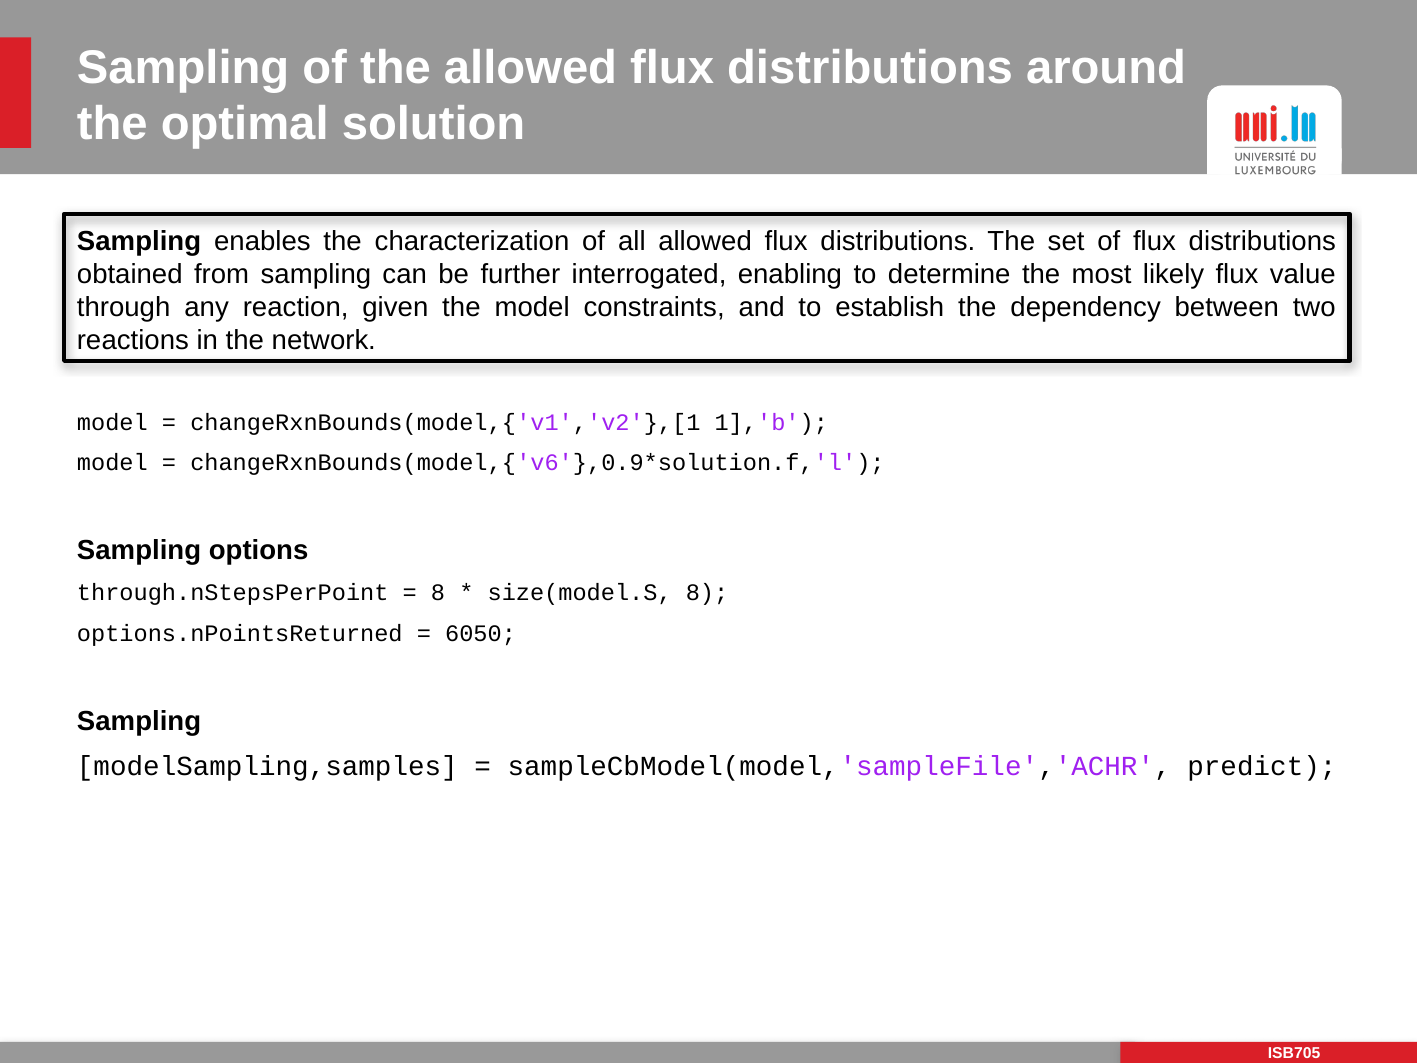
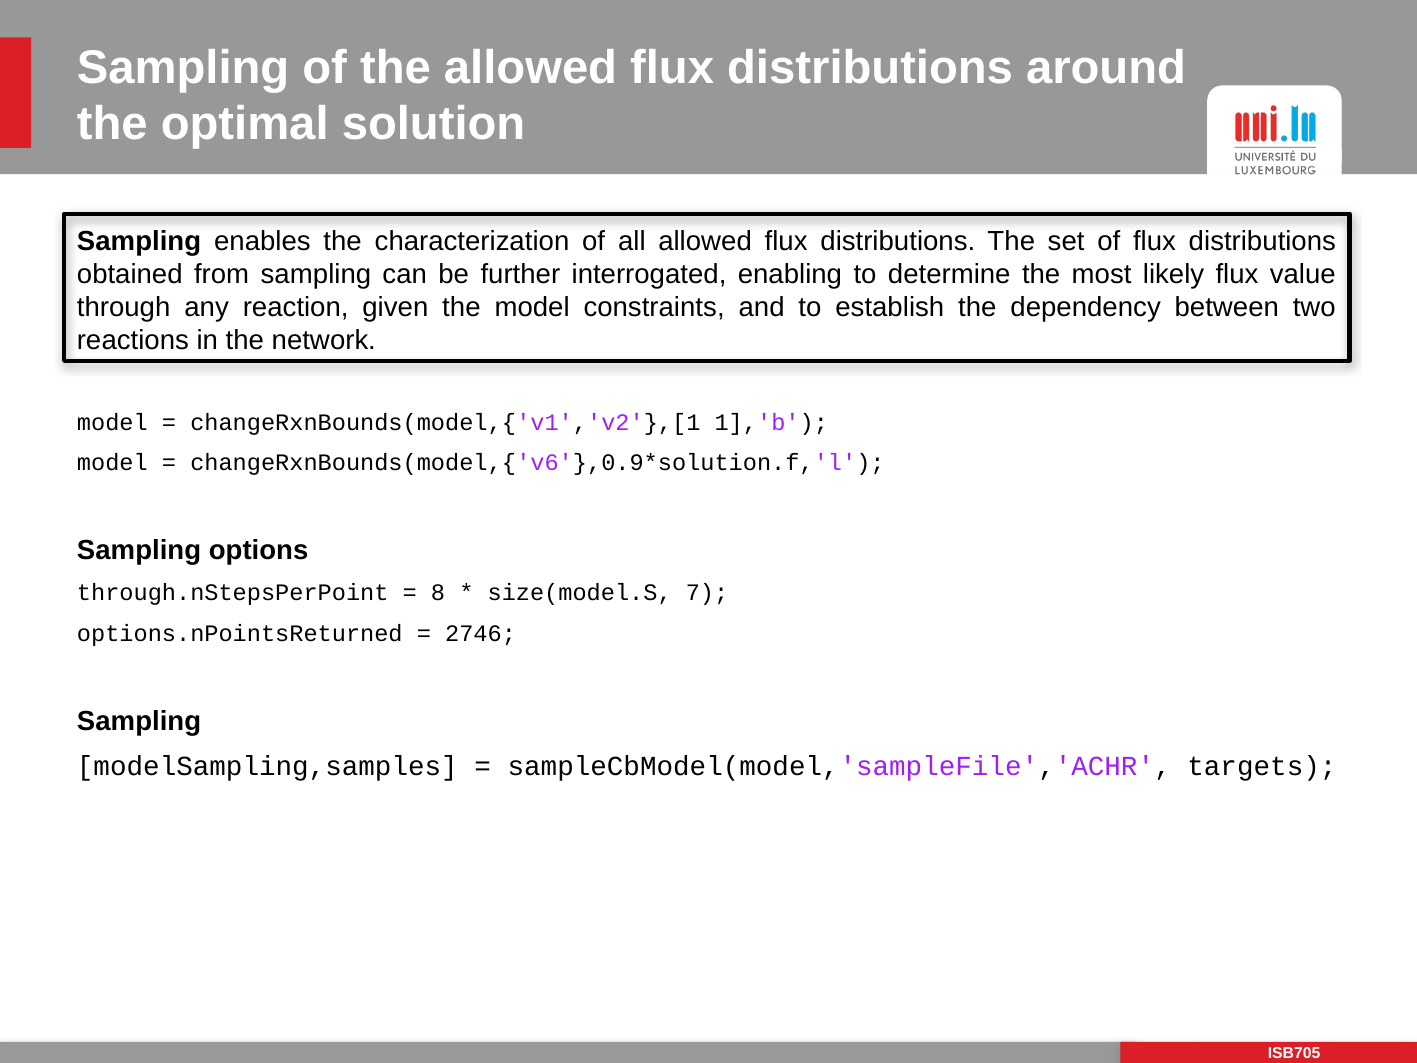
size(model.S 8: 8 -> 7 (707, 593)
6050: 6050 -> 2746 (481, 633)
predict: predict -> targets (1262, 766)
